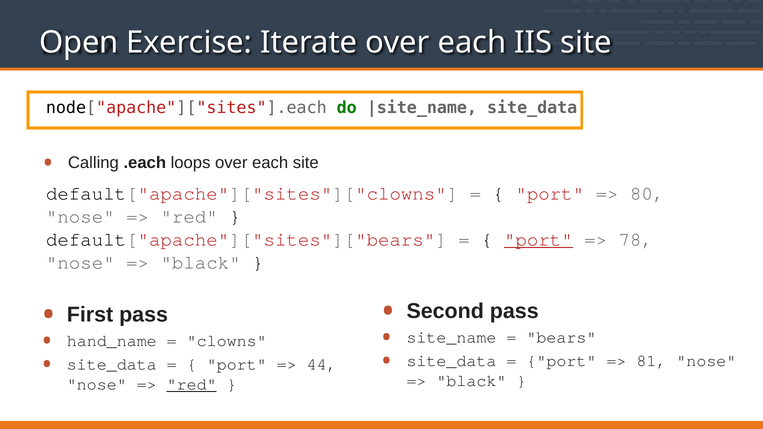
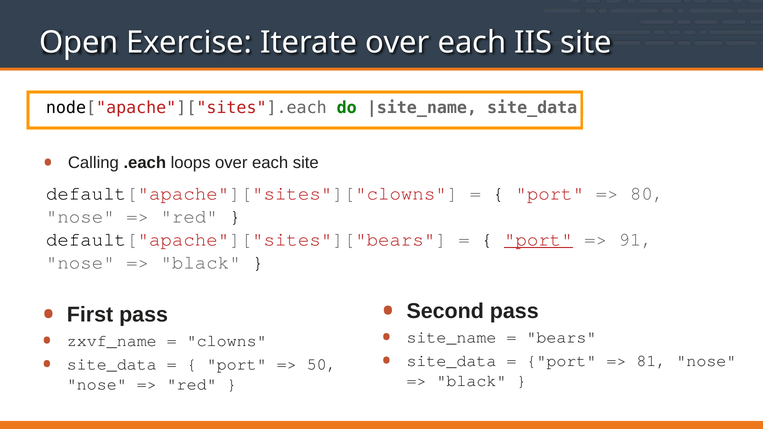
78: 78 -> 91 (636, 239)
hand_name: hand_name -> zxvf_name (112, 341)
44: 44 -> 50 (322, 365)
red underline: present -> none (192, 385)
